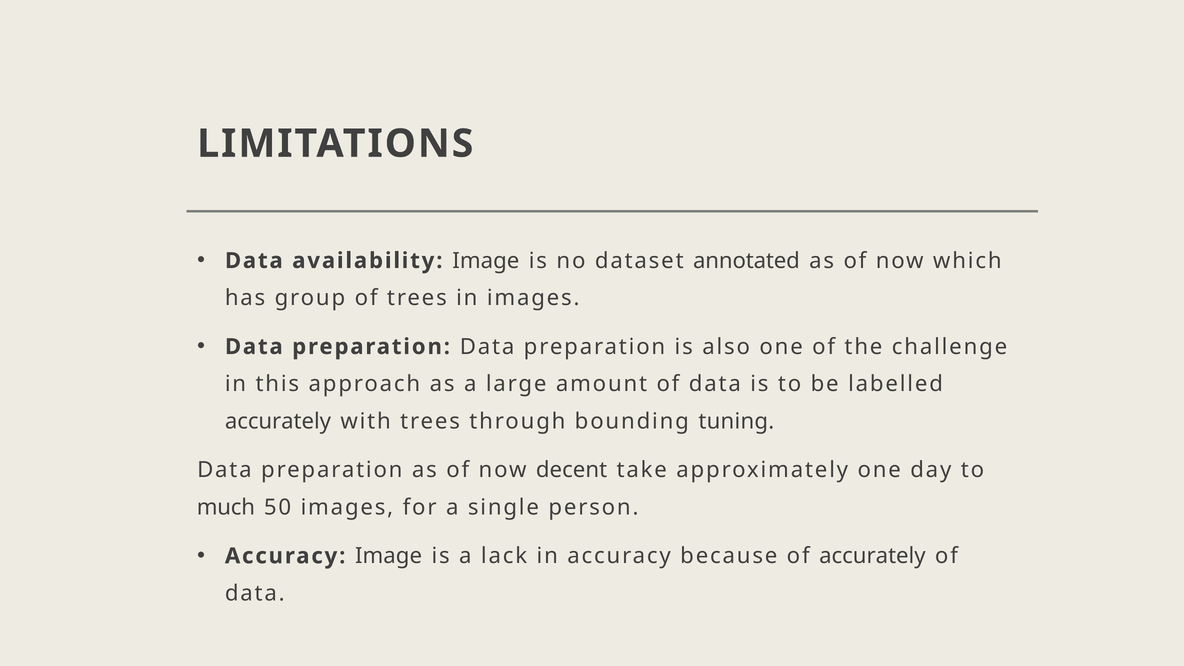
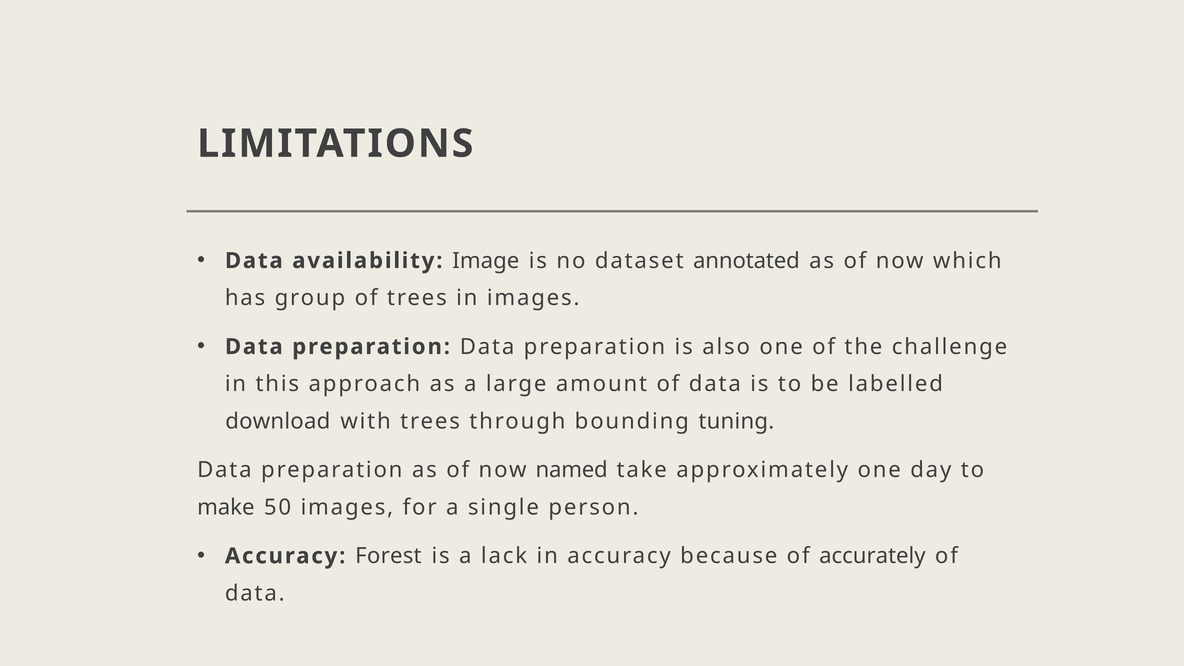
accurately: accurately -> download (278, 421)
decent: decent -> named (572, 470)
much: much -> make (226, 507)
Accuracy Image: Image -> Forest (388, 556)
